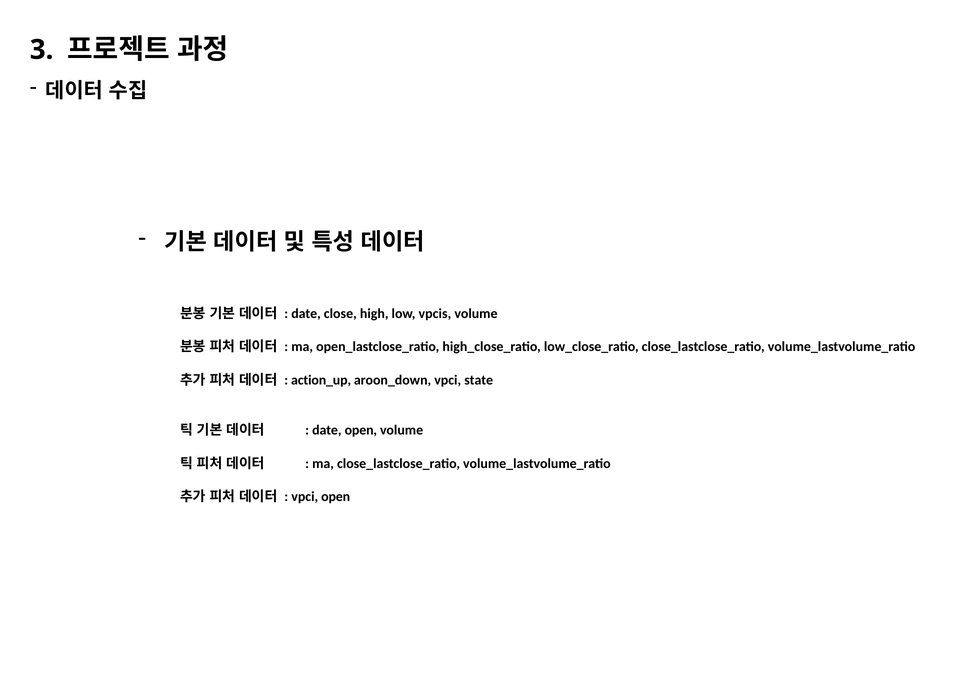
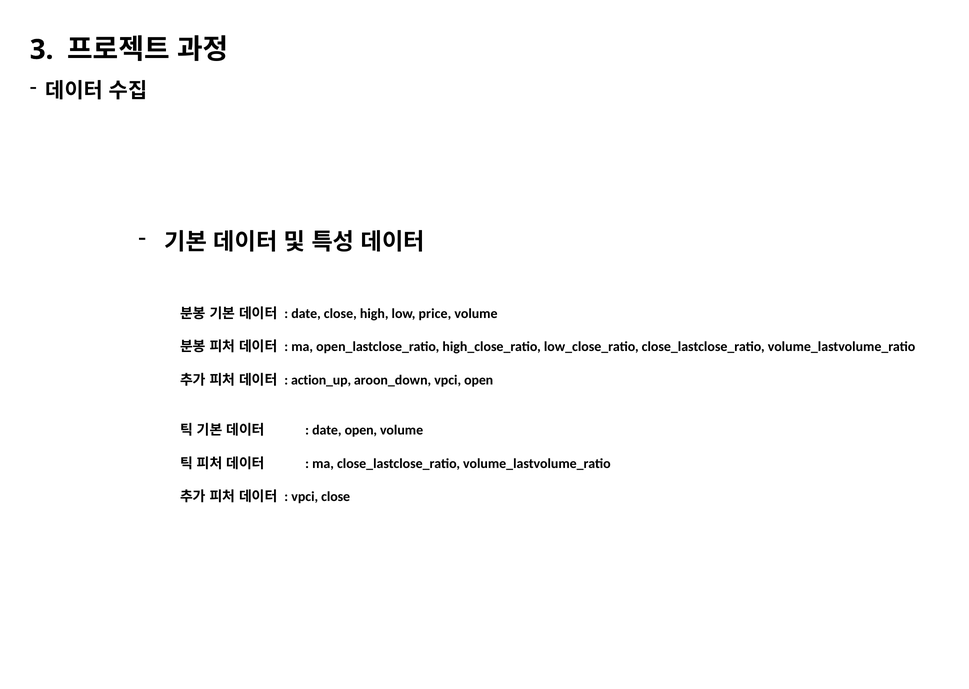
vpcis: vpcis -> price (435, 314)
vpci state: state -> open (479, 381)
vpci open: open -> close (336, 497)
